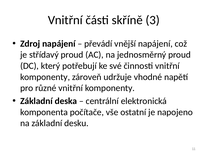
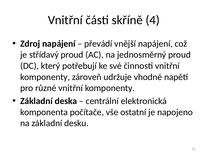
3: 3 -> 4 (153, 20)
